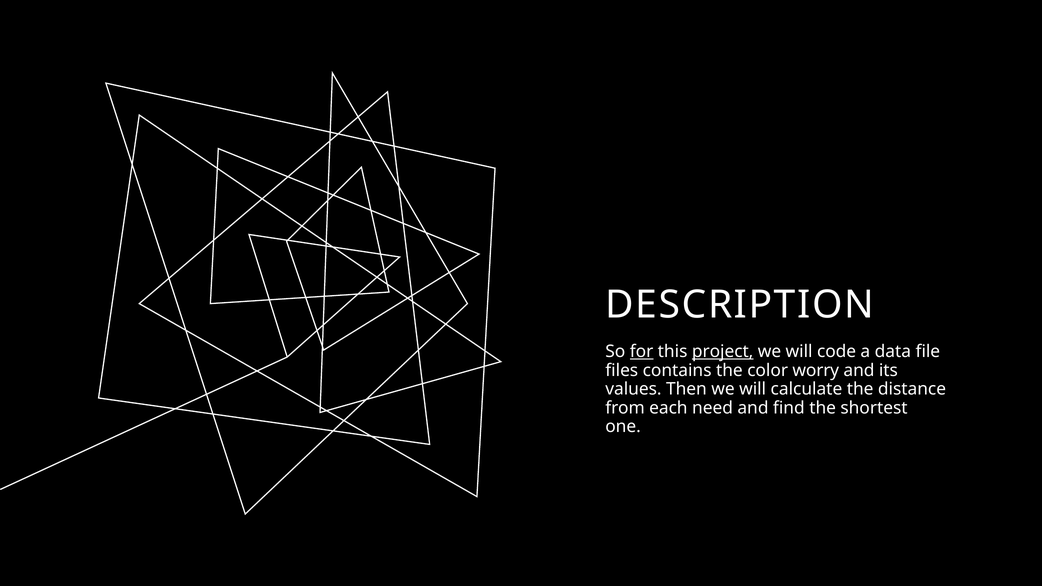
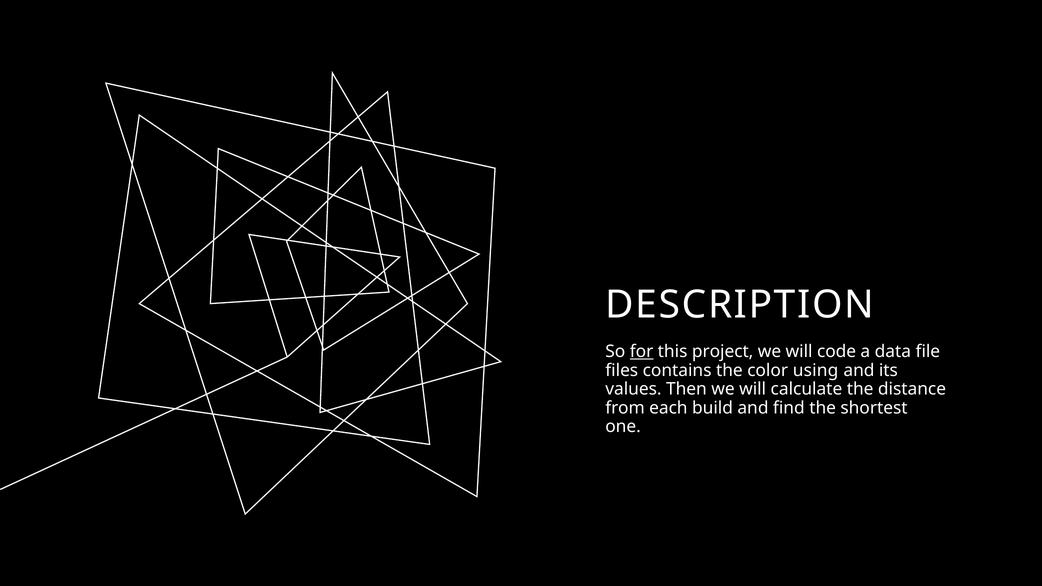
project underline: present -> none (723, 352)
worry: worry -> using (816, 370)
need: need -> build (713, 408)
